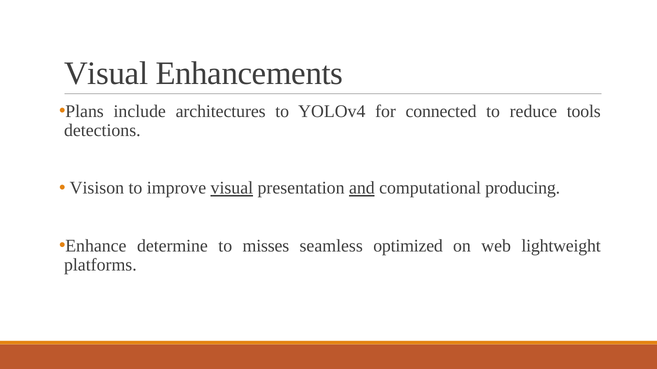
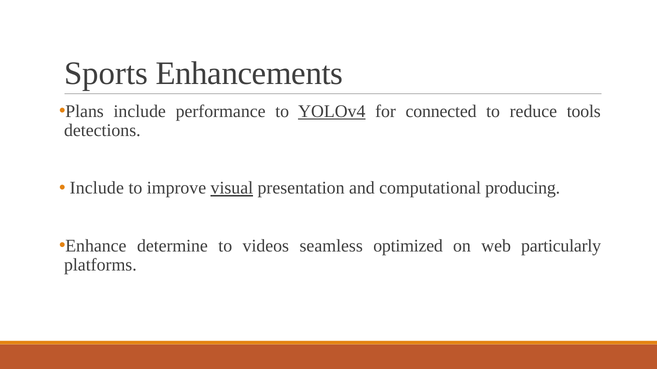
Visual: Visual -> Sports (106, 74)
architectures: architectures -> performance (221, 111)
YOLOv4 underline: none -> present (332, 111)
Visison: Visison -> Include (97, 188)
and underline: present -> none (362, 188)
misses: misses -> videos (266, 246)
lightweight: lightweight -> particularly (561, 246)
